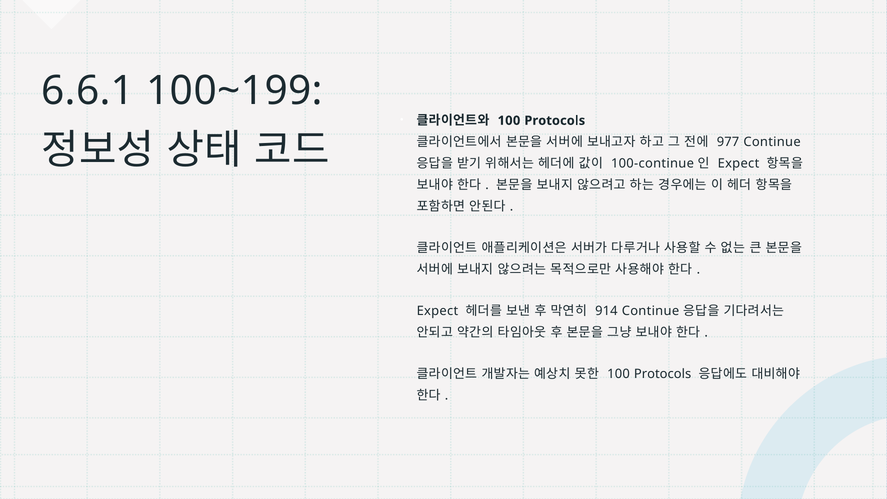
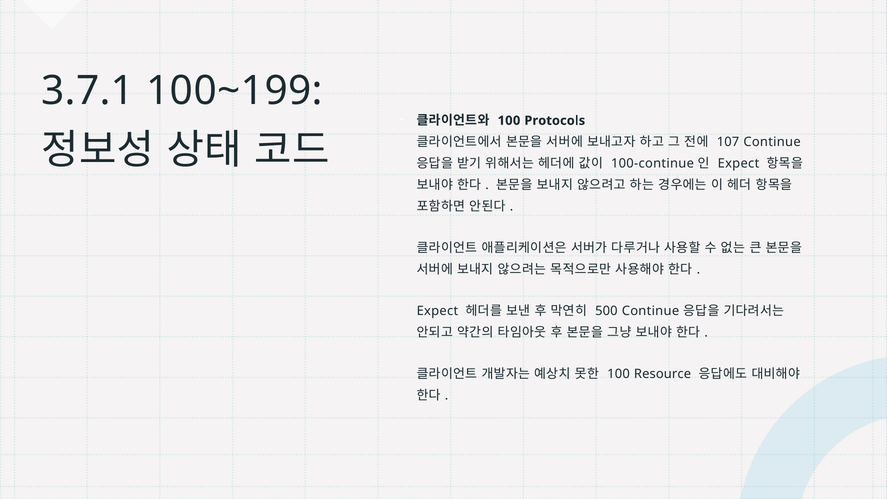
6.6.1: 6.6.1 -> 3.7.1 (88, 91)
977: 977 -> 107 (728, 142)
914: 914 -> 500 (606, 311)
Protocols: Protocols -> Resource (663, 374)
